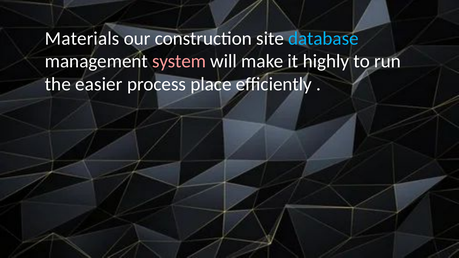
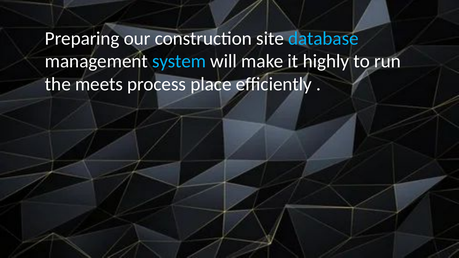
Materials: Materials -> Preparing (82, 38)
system colour: pink -> light blue (179, 61)
easier: easier -> meets (99, 84)
